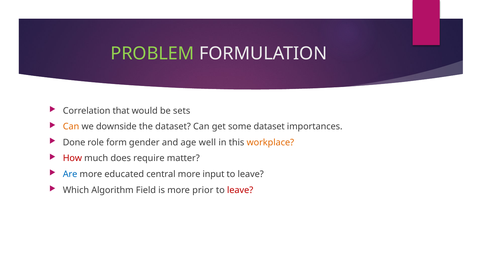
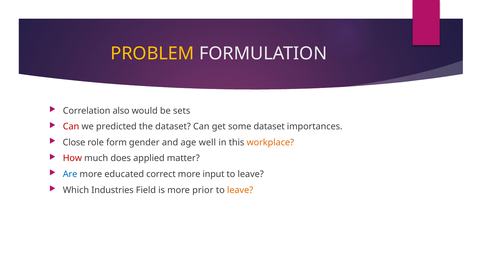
PROBLEM colour: light green -> yellow (152, 54)
that: that -> also (121, 111)
Can colour: orange -> red (71, 127)
downside: downside -> predicted (116, 127)
Done: Done -> Close (74, 143)
require: require -> applied (149, 158)
central: central -> correct (161, 174)
Algorithm: Algorithm -> Industries (112, 190)
leave colour: red -> orange (240, 190)
